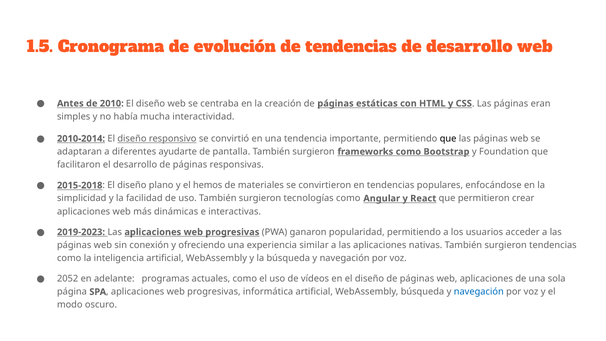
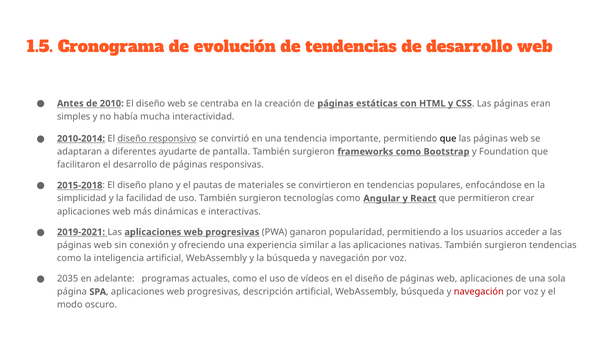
hemos: hemos -> pautas (208, 185)
2019-2023: 2019-2023 -> 2019-2021 (81, 232)
2052: 2052 -> 2035 (68, 279)
informática: informática -> descripción (268, 292)
navegación colour: blue -> red (479, 292)
